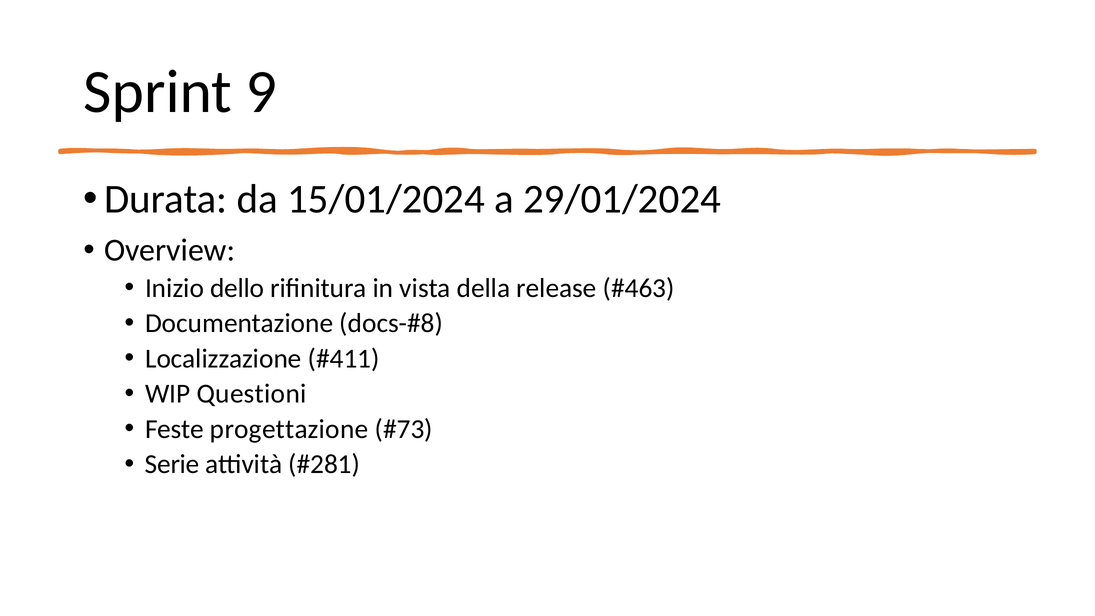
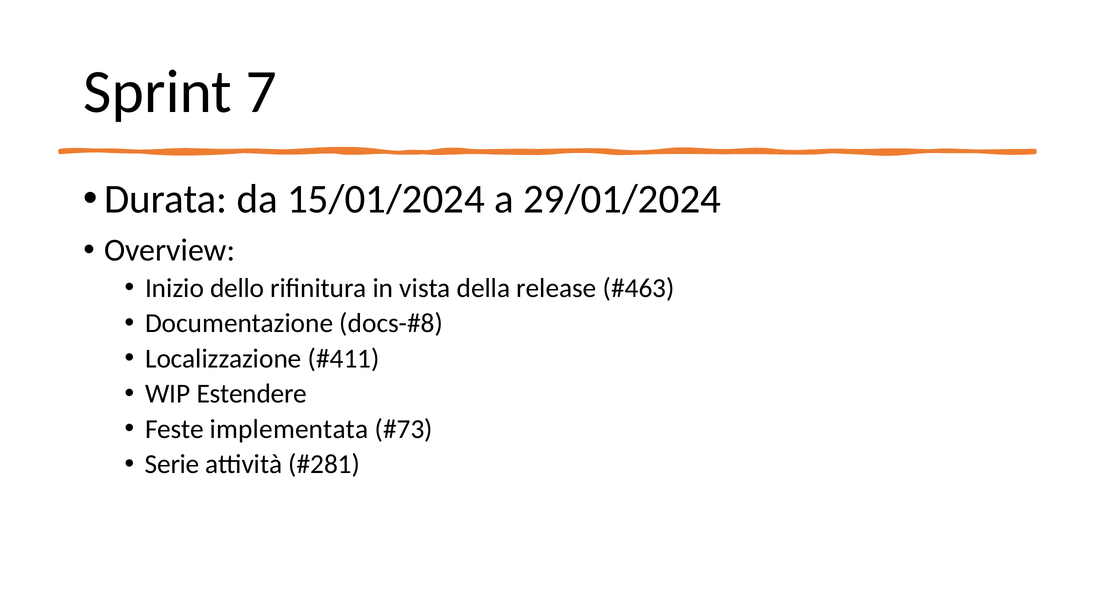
9: 9 -> 7 (261, 92)
Questioni: Questioni -> Estendere (252, 394)
progettazione: progettazione -> implementata (289, 429)
